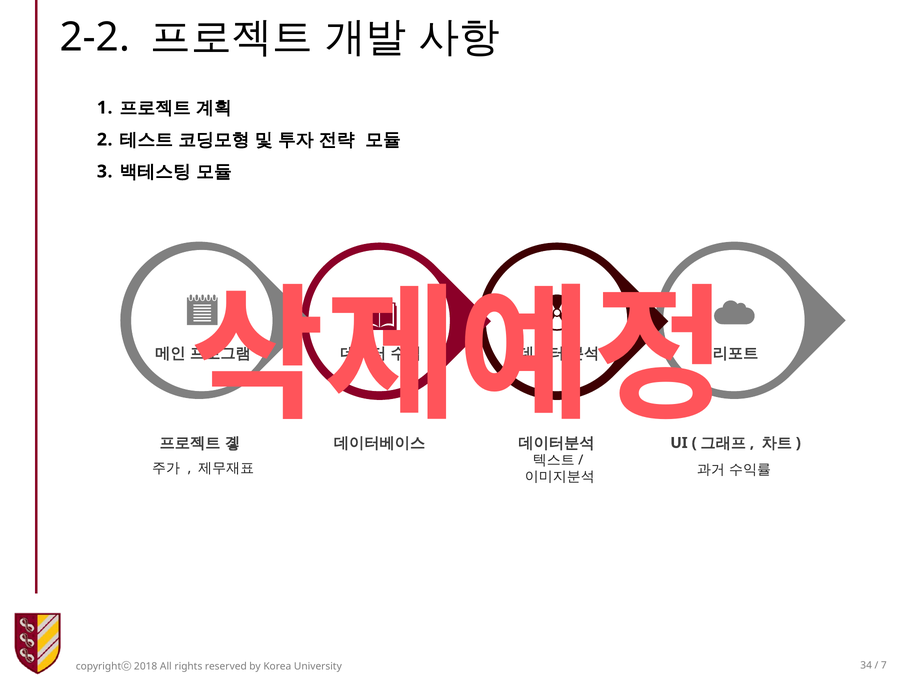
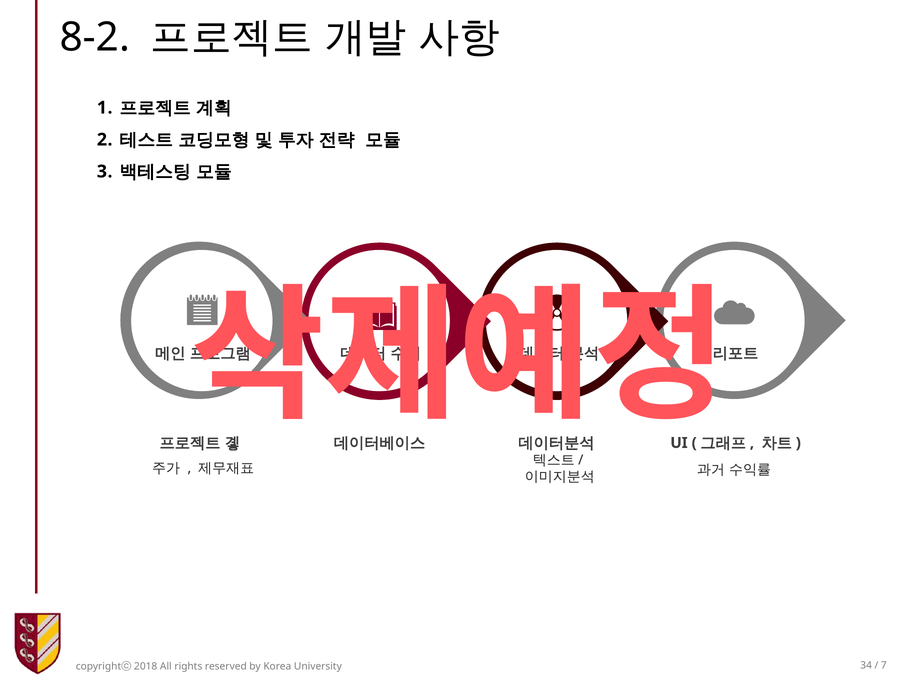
2-2: 2-2 -> 8-2 (95, 38)
